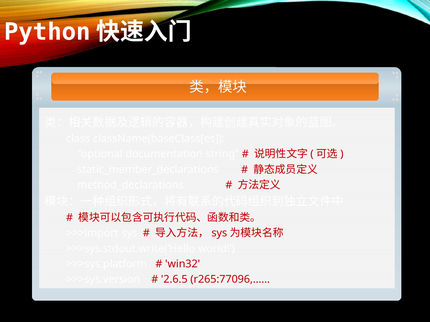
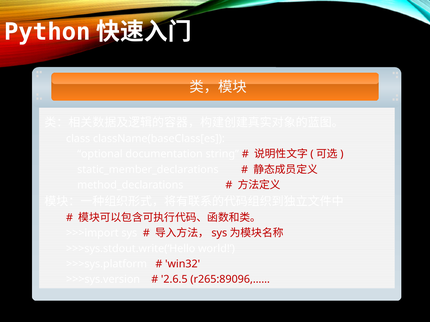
r265:77096,……: r265:77096,…… -> r265:89096,…… (230, 280)
